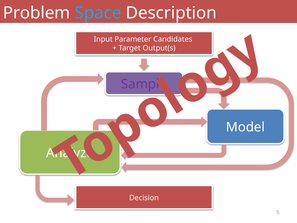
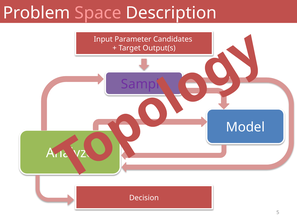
Space colour: light blue -> pink (98, 13)
